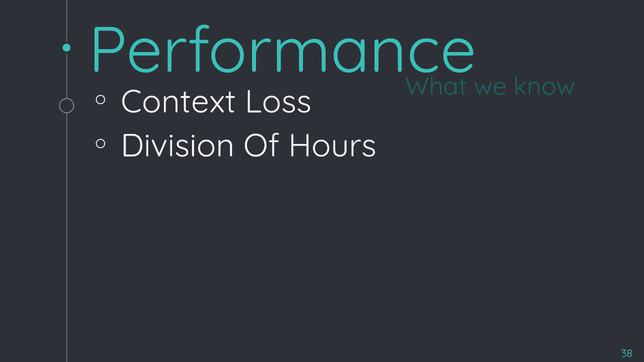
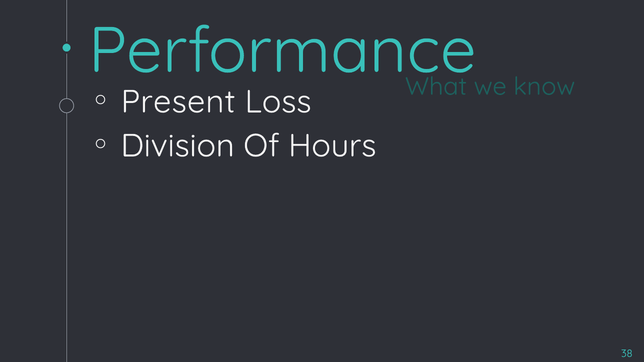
Context: Context -> Present (178, 102)
